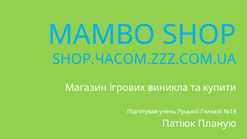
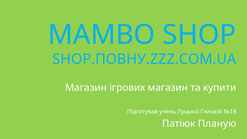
SHOP.ЧАСОМ.ZZZ.COM.UA: SHOP.ЧАСОМ.ZZZ.COM.UA -> SHOP.ПОВНУ.ZZZ.COM.UA (144, 59)
ігрових виникла: виникла -> магазин (168, 88)
